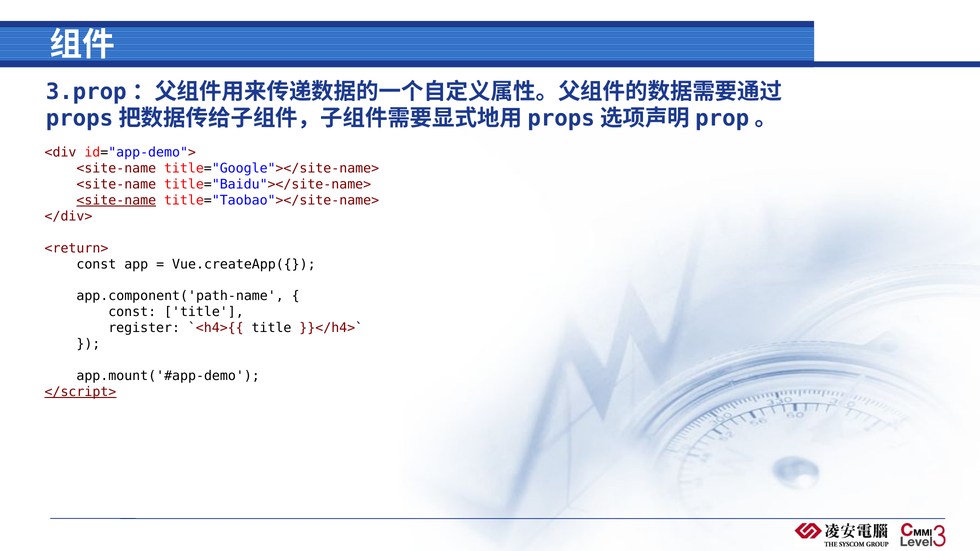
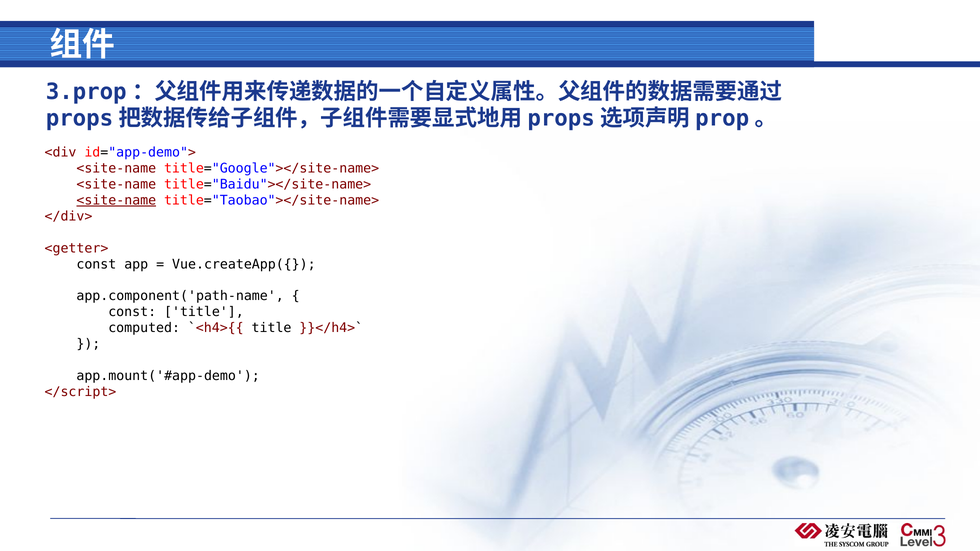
<return>: <return> -> <getter> (76, 248)
register: register -> computed (144, 328)
</script> underline: present -> none (80, 392)
